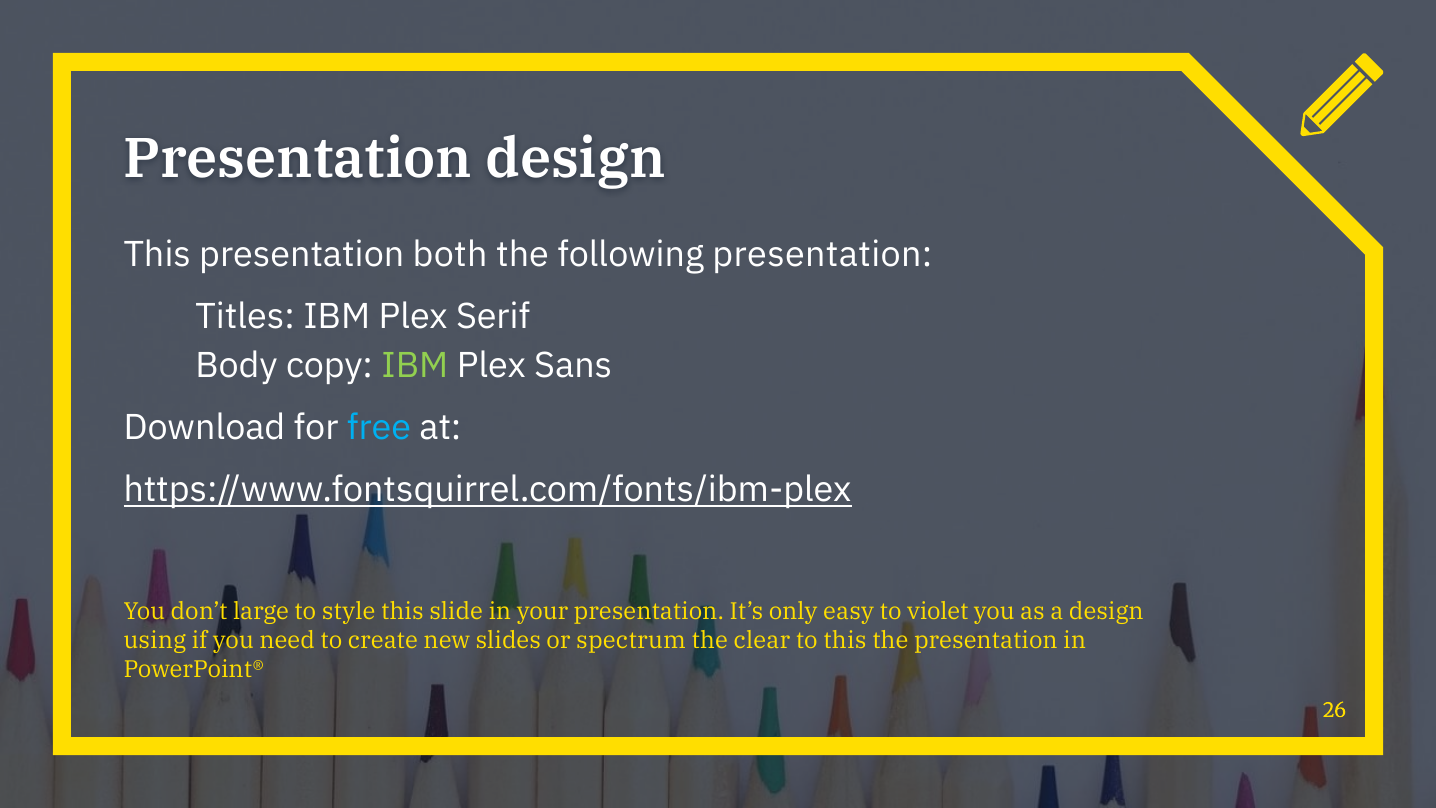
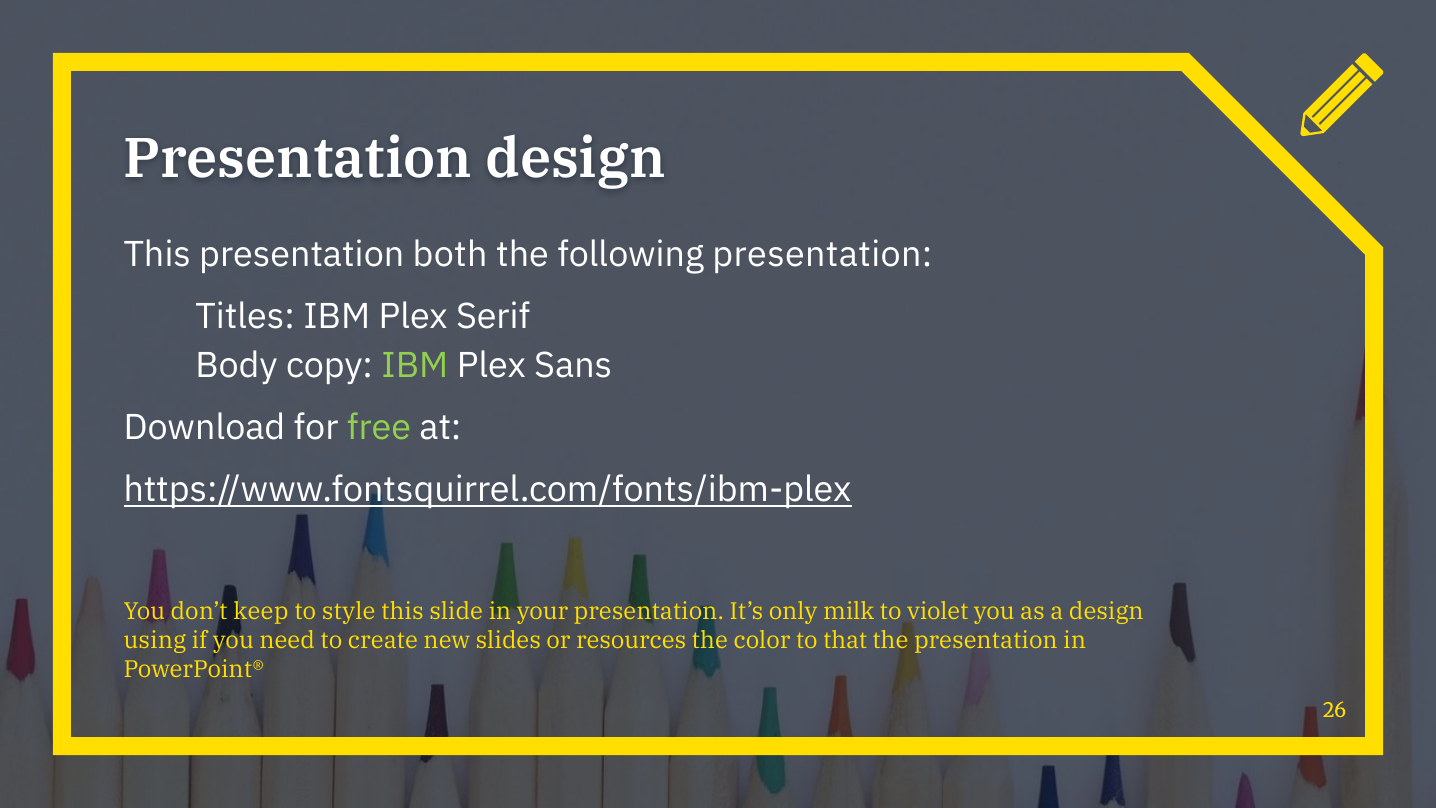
free colour: light blue -> light green (379, 427)
large: large -> keep (261, 612)
easy: easy -> milk (849, 612)
spectrum: spectrum -> resources (631, 640)
clear: clear -> color (762, 640)
to this: this -> that (845, 640)
